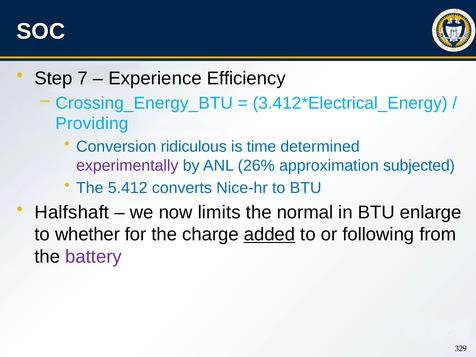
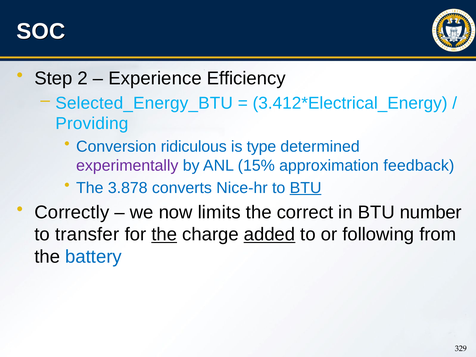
7: 7 -> 2 (83, 78)
Crossing_Energy_BTU: Crossing_Energy_BTU -> Selected_Energy_BTU (144, 103)
time: time -> type (261, 147)
26%: 26% -> 15% (256, 166)
subjected: subjected -> feedback (419, 166)
5.412: 5.412 -> 3.878 (128, 188)
BTU underline: none -> present (306, 188)
Halfshaft: Halfshaft -> Correctly (72, 212)
normal: normal -> correct (305, 212)
enlarge: enlarge -> number (431, 212)
whether: whether -> transfer (87, 235)
the underline: none -> present (164, 235)
battery colour: purple -> blue (94, 257)
